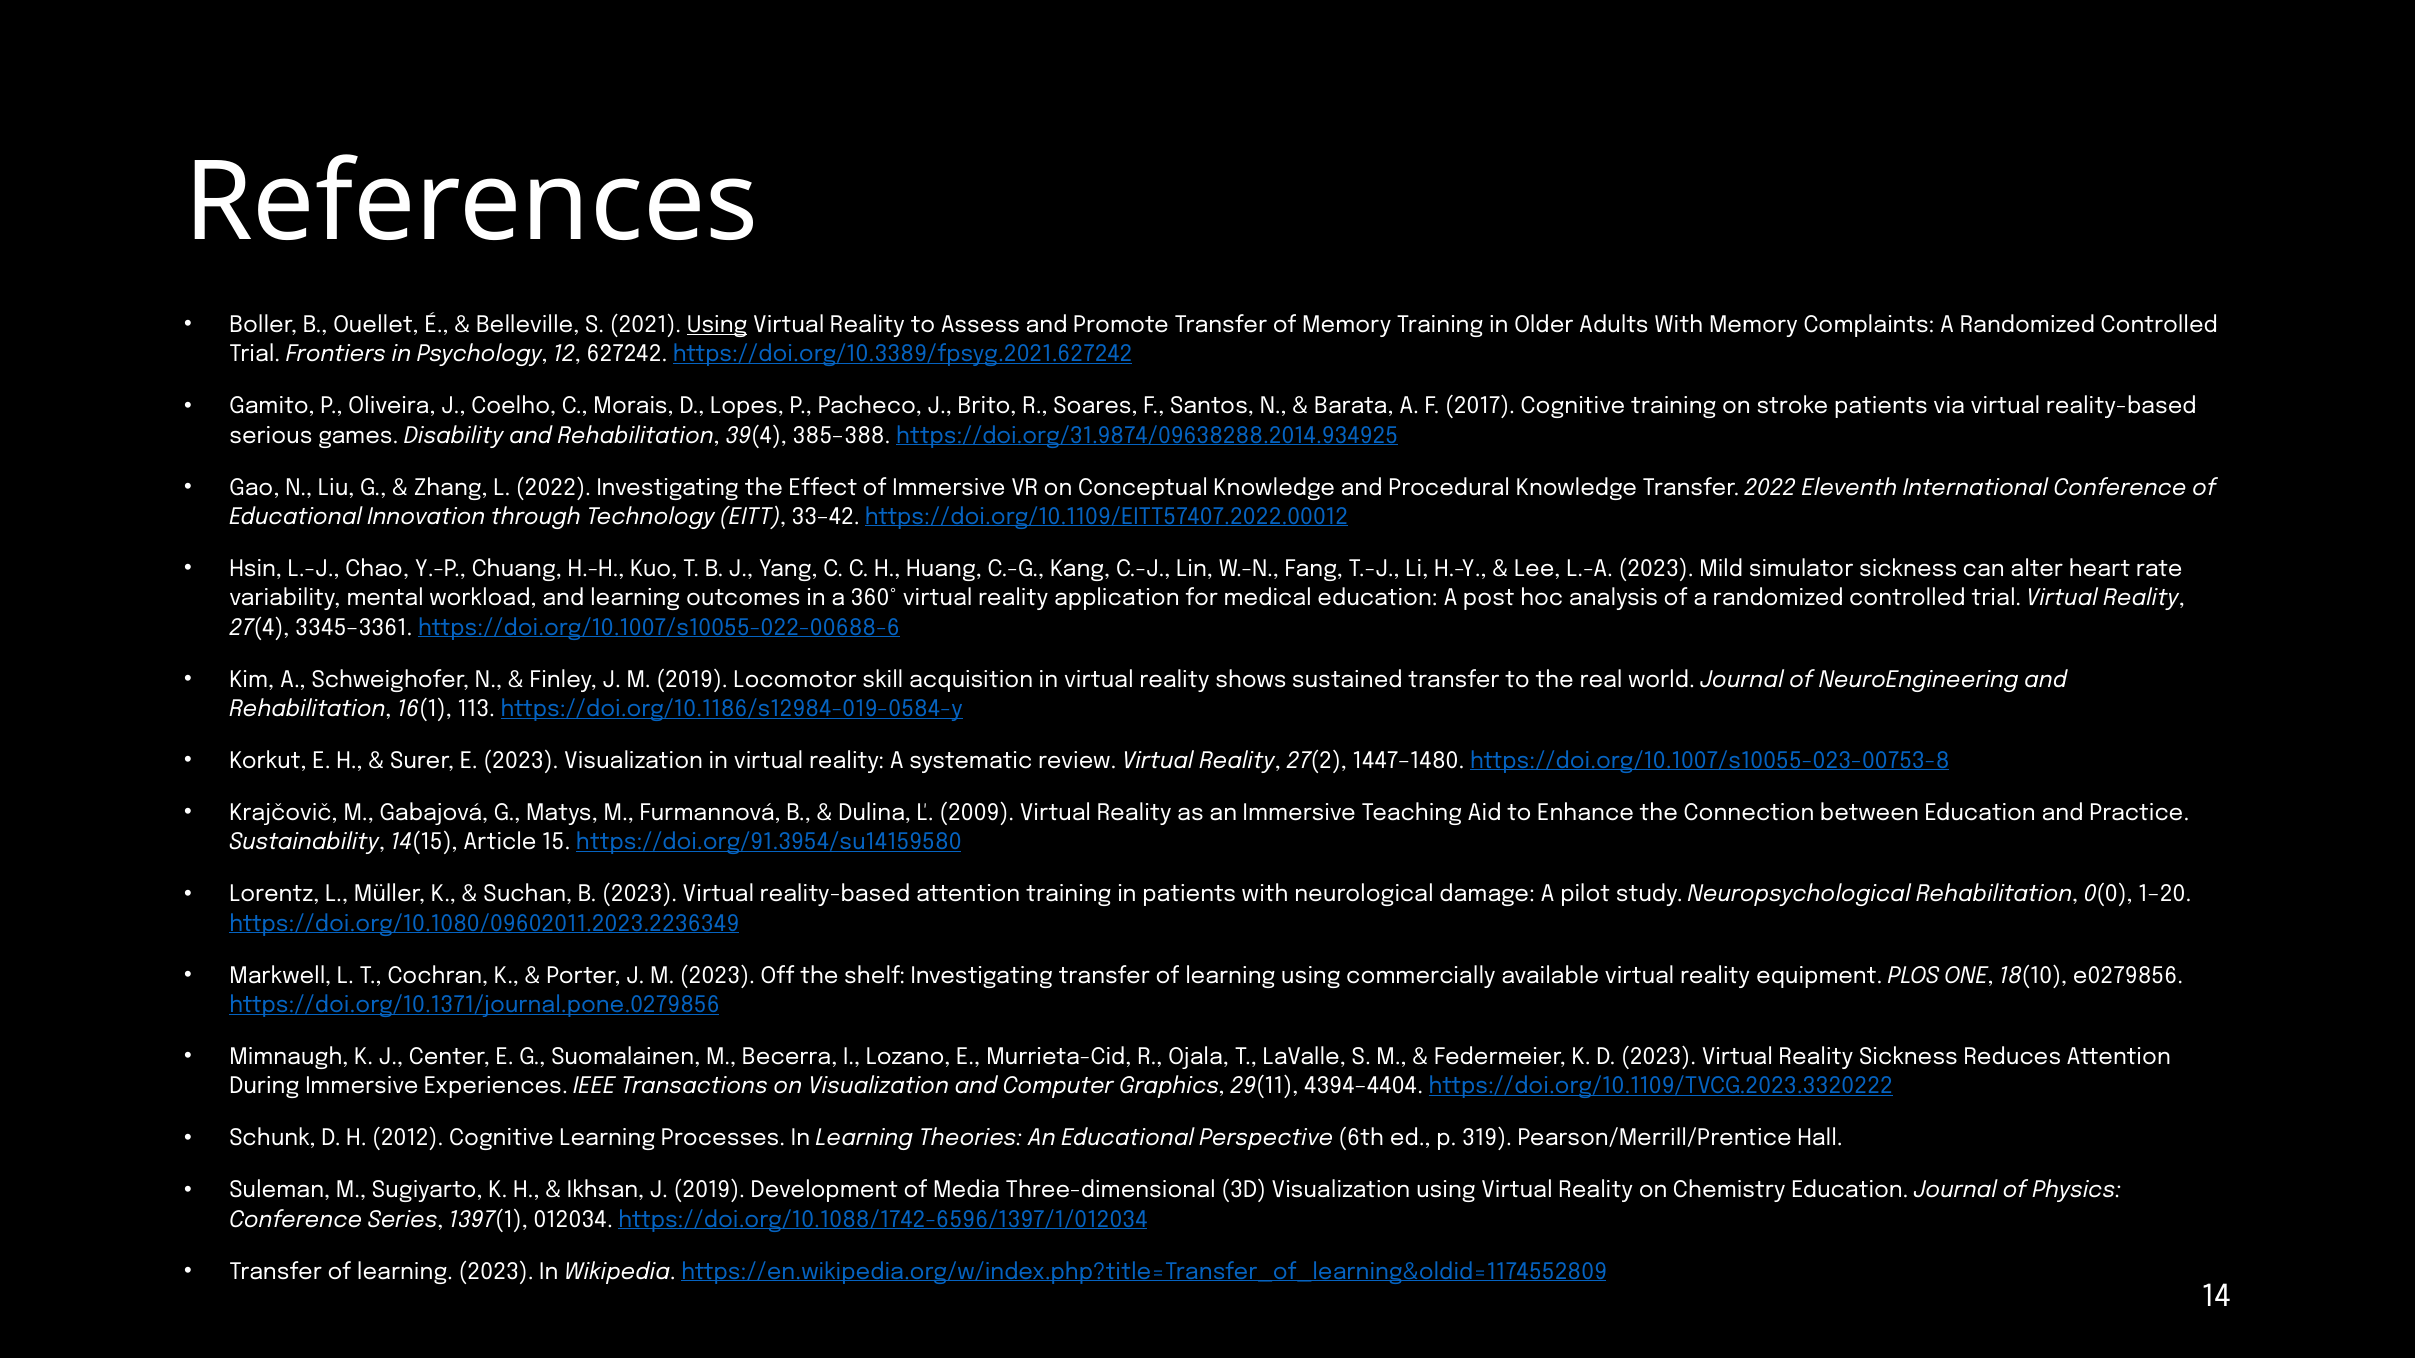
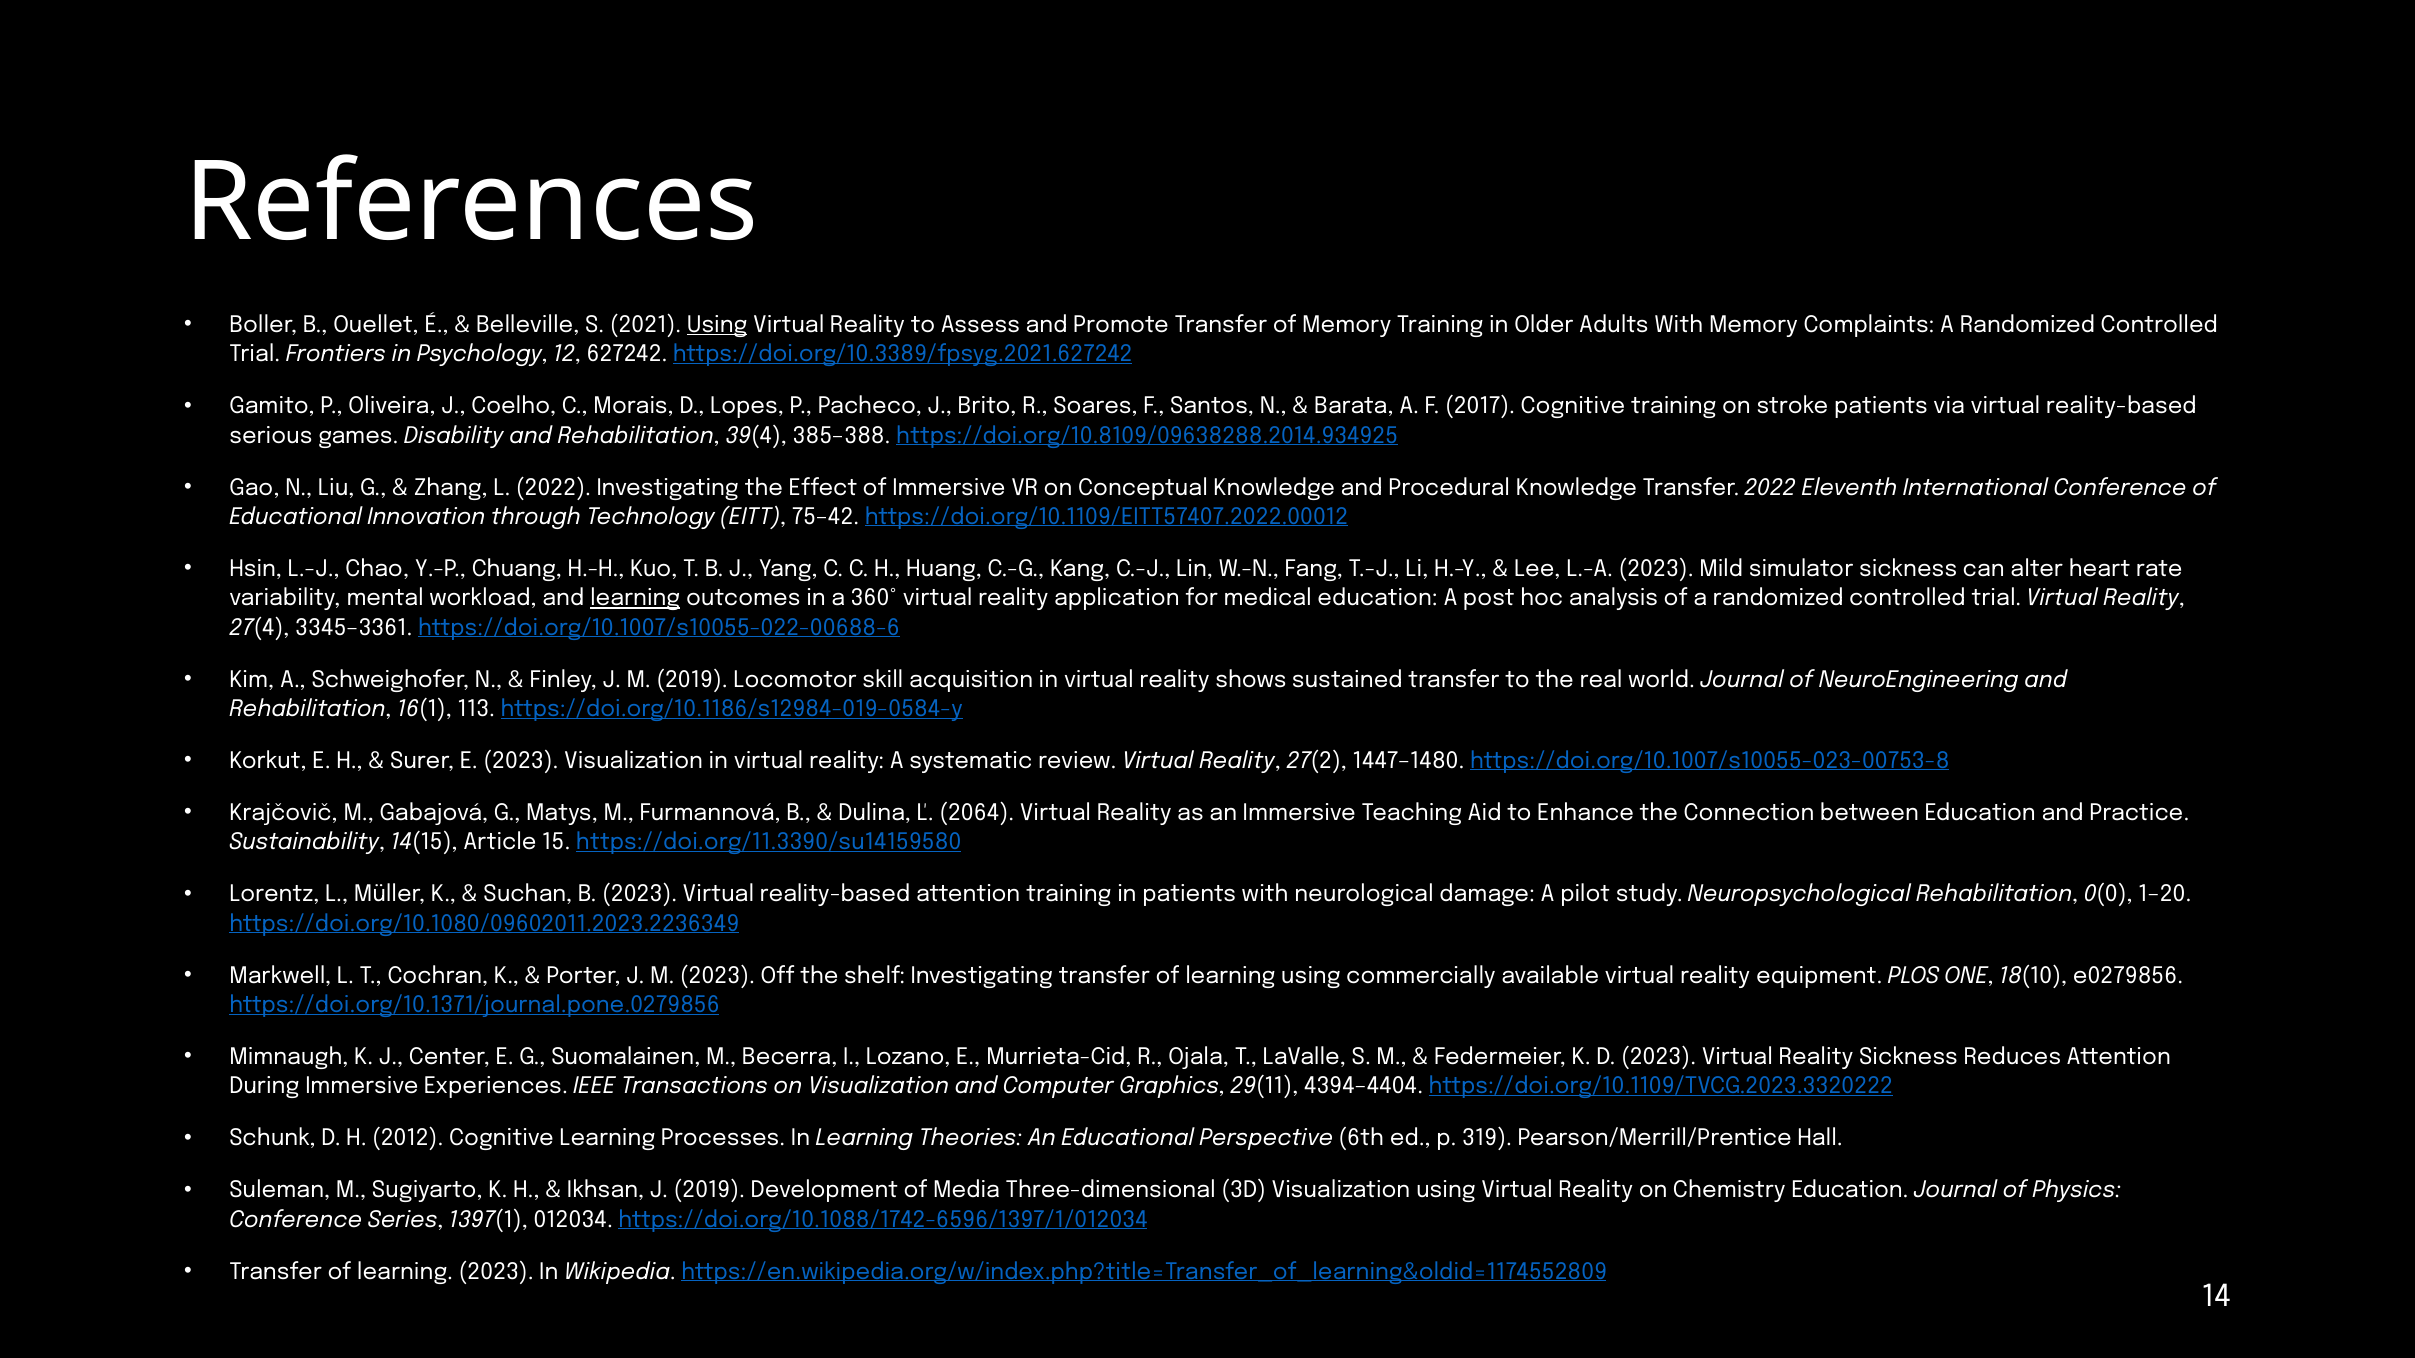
https://doi.org/31.9874/09638288.2014.934925: https://doi.org/31.9874/09638288.2014.934925 -> https://doi.org/10.8109/09638288.2014.934925 (1147, 436)
33–42: 33–42 -> 75–42 (826, 517)
learning underline: none -> present (635, 598)
2009: 2009 -> 2064 (977, 813)
https://doi.org/91.3954/su14159580: https://doi.org/91.3954/su14159580 -> https://doi.org/11.3390/su14159580 (769, 843)
